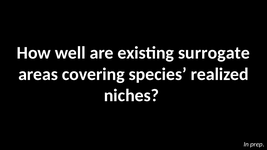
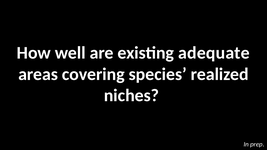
surrogate: surrogate -> adequate (214, 53)
